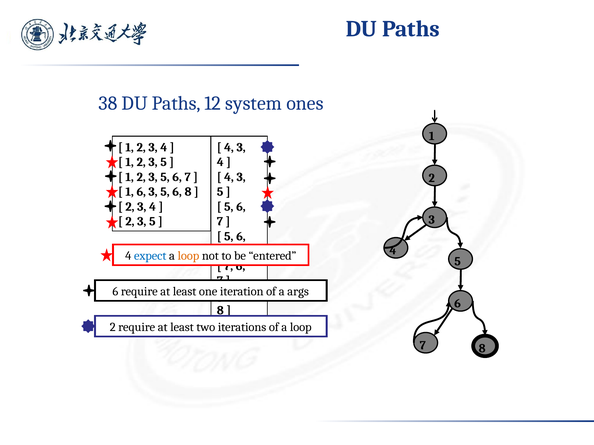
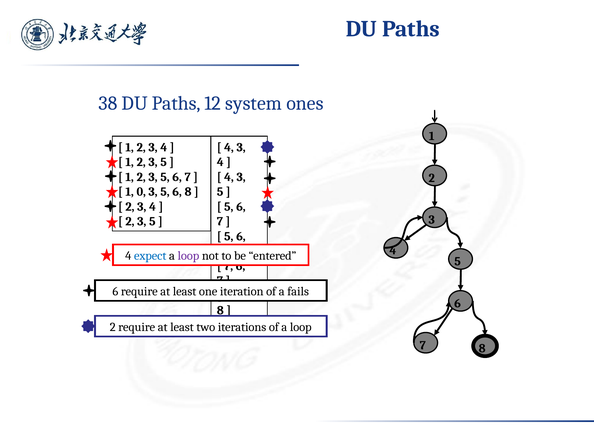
1 6: 6 -> 0 (141, 192)
loop colour: orange -> purple (188, 256)
args: args -> fails (298, 292)
